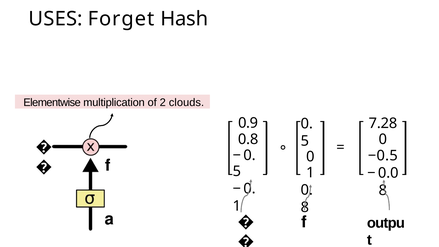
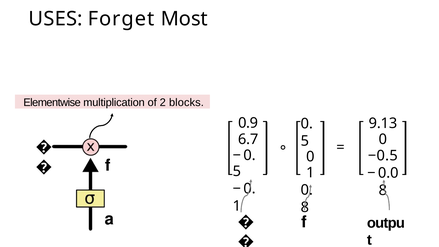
Hash: Hash -> Most (184, 19)
clouds: clouds -> blocks (186, 103)
7.28: 7.28 -> 9.13 (383, 123)
0.8: 0.8 -> 6.7 (248, 139)
